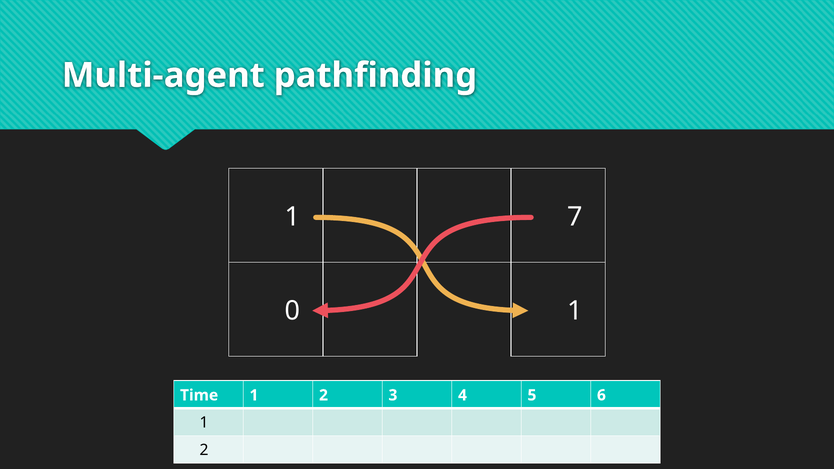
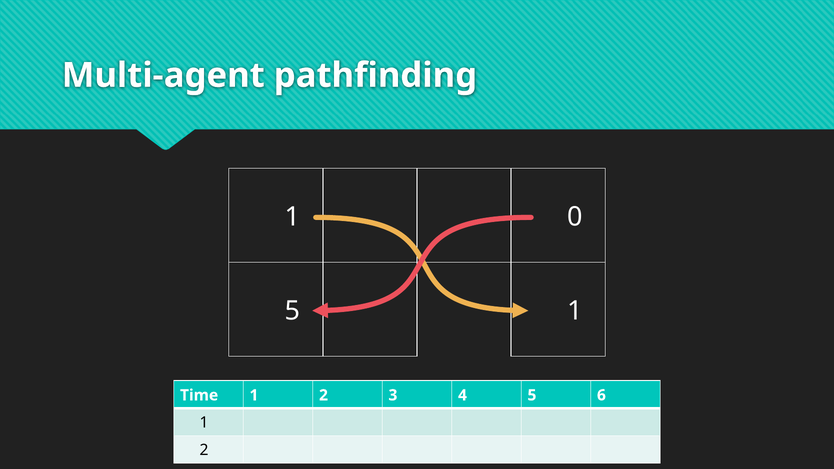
7: 7 -> 0 (575, 217)
0: 0 -> 5 (293, 311)
